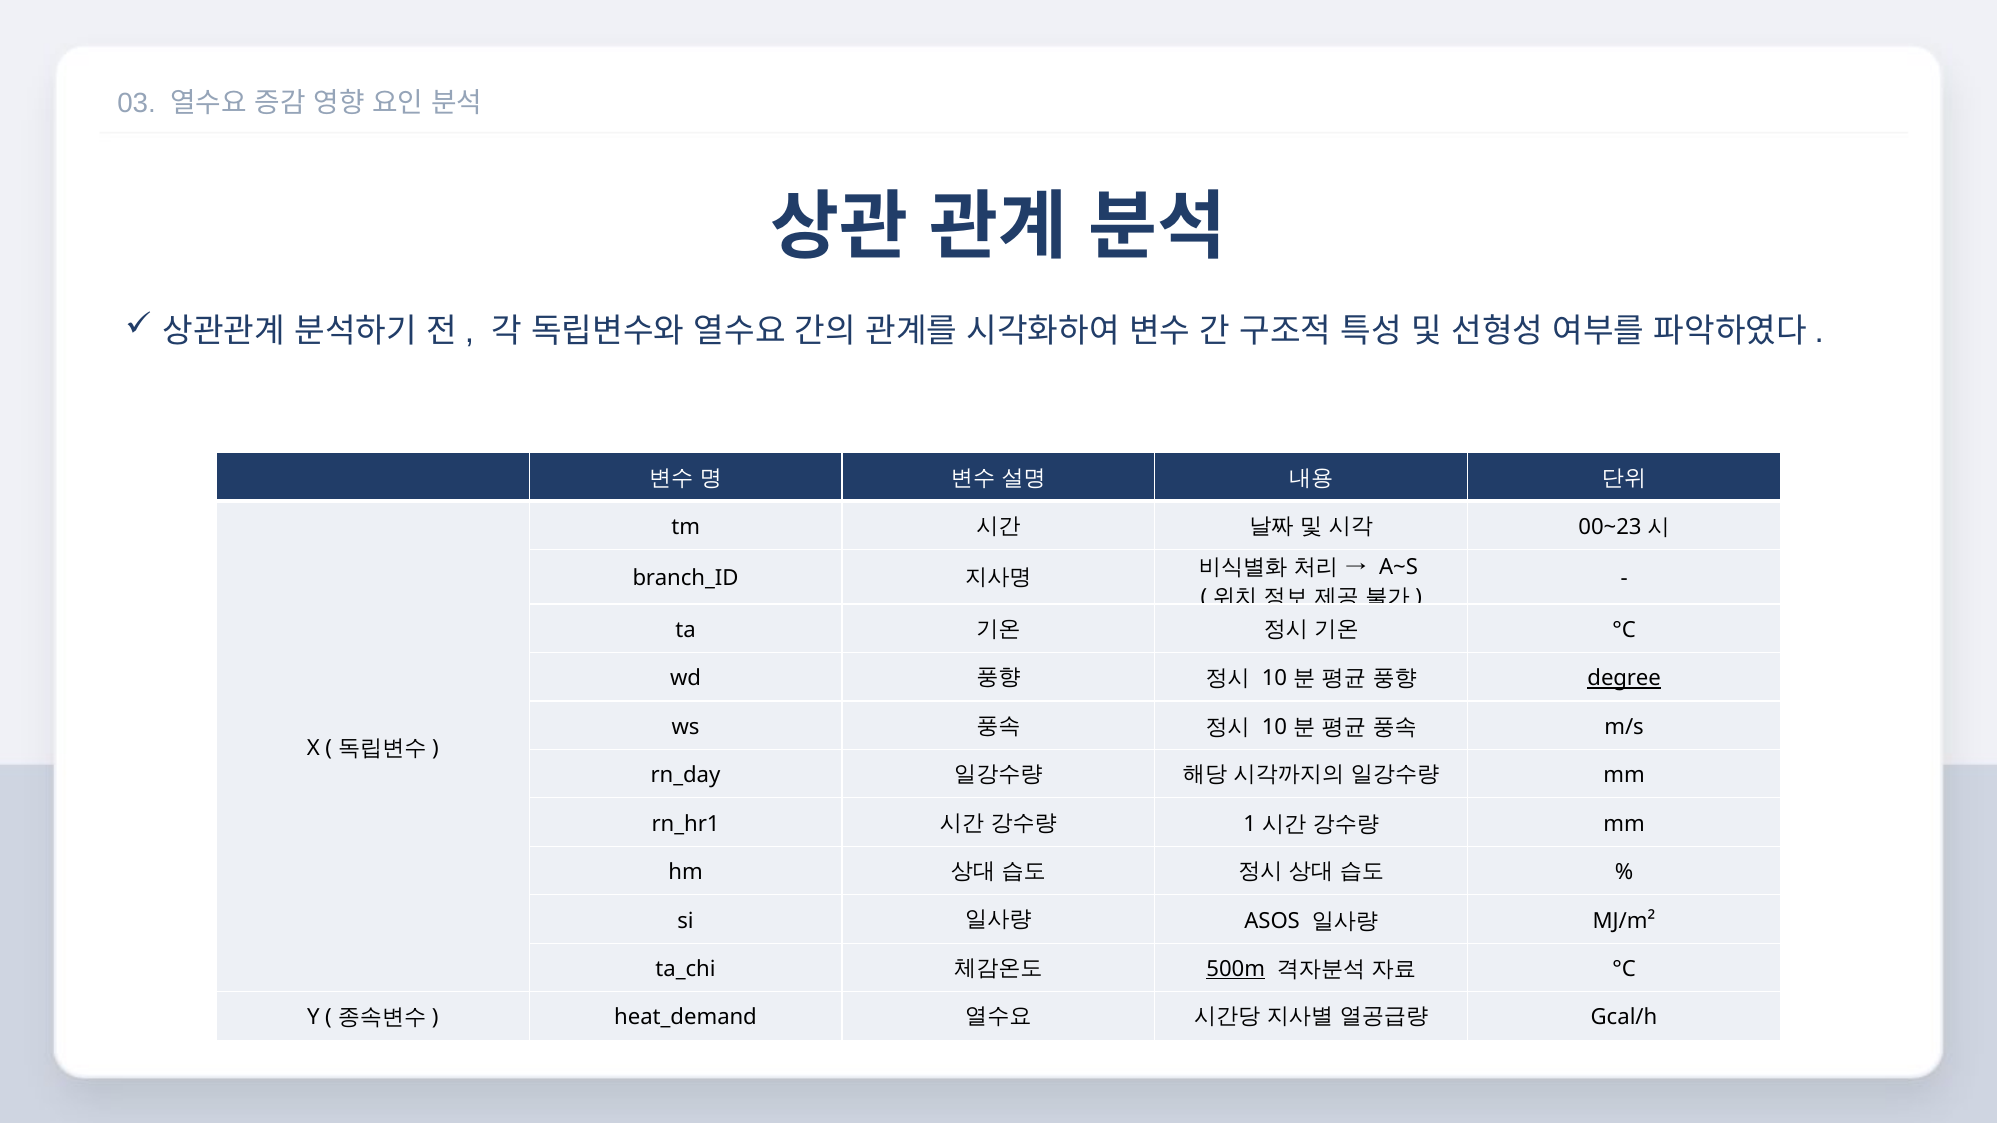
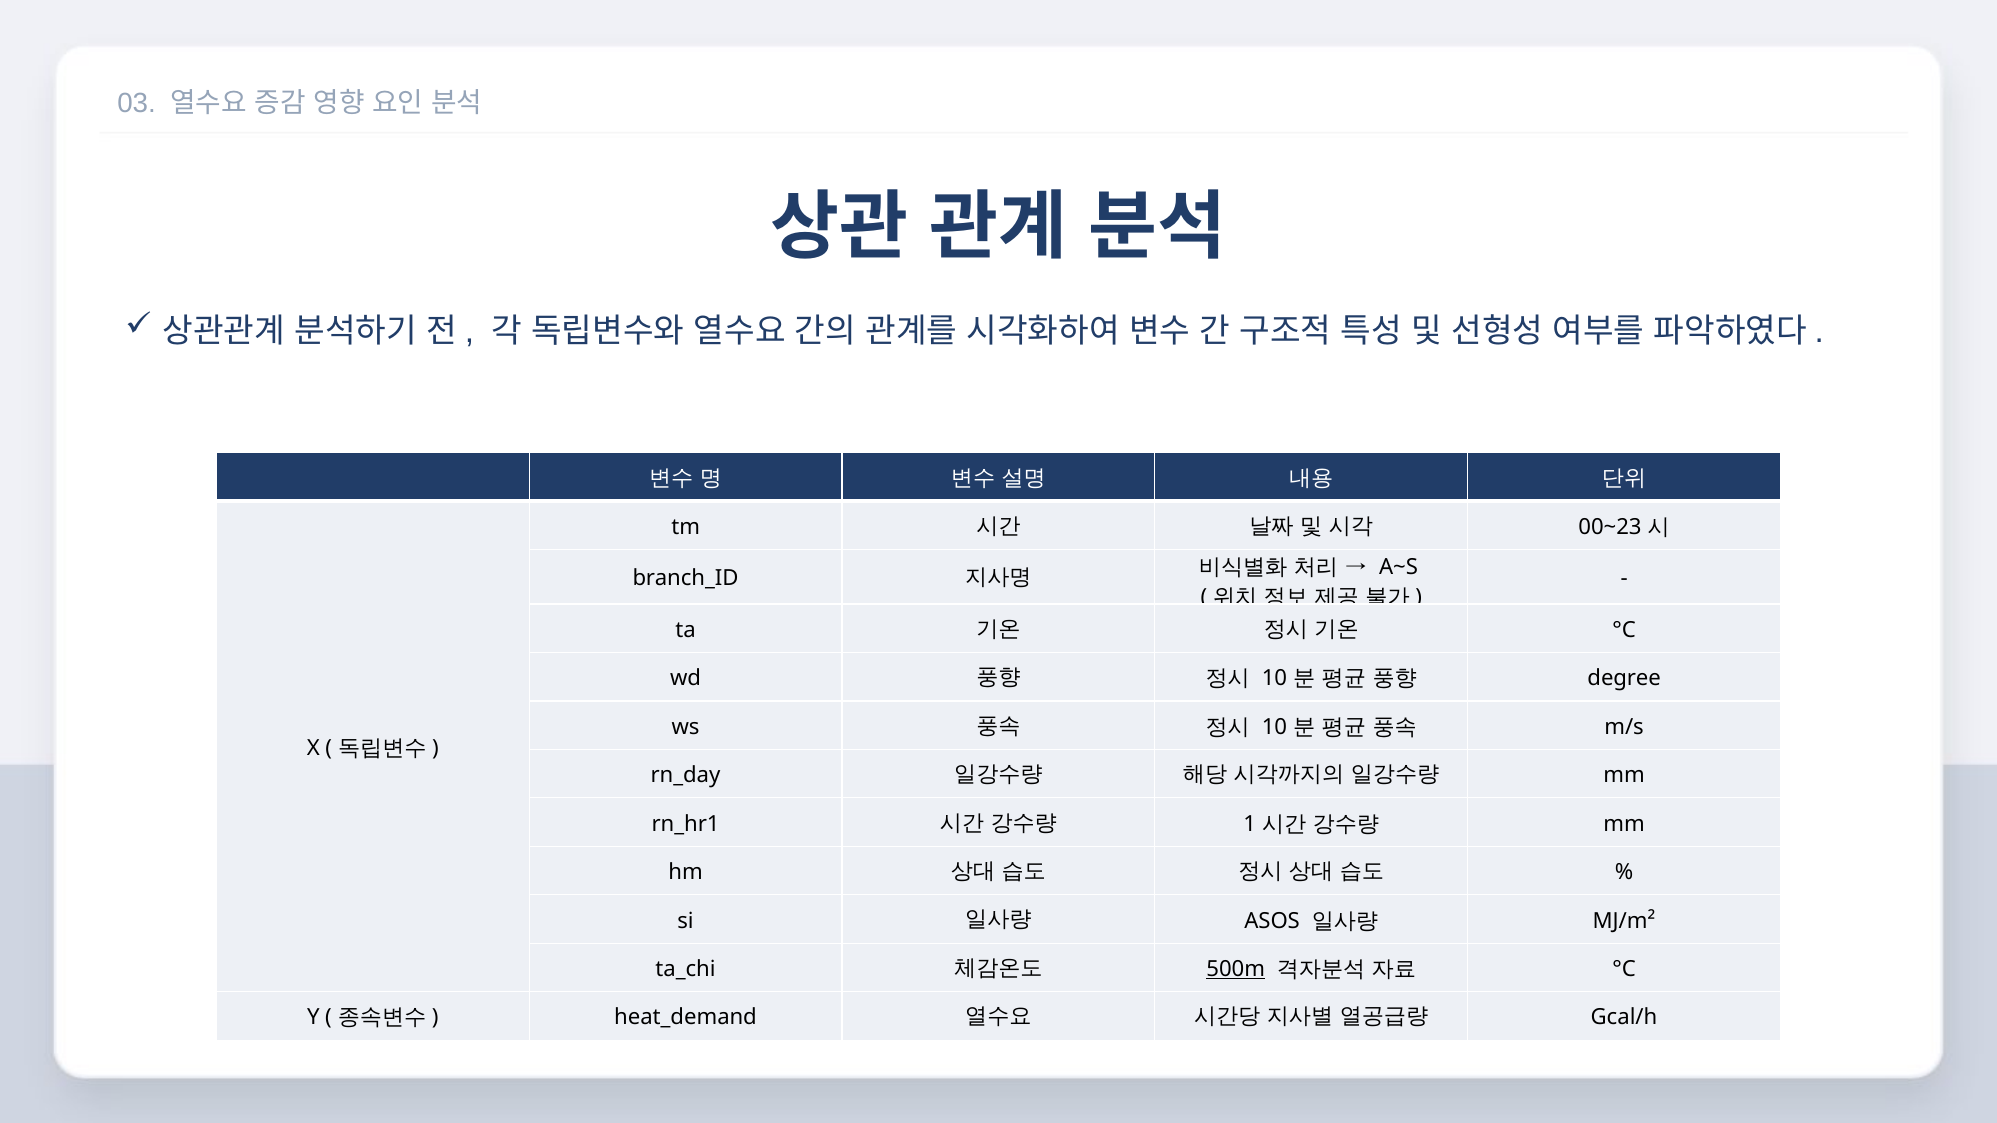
degree underline: present -> none (1624, 679)
